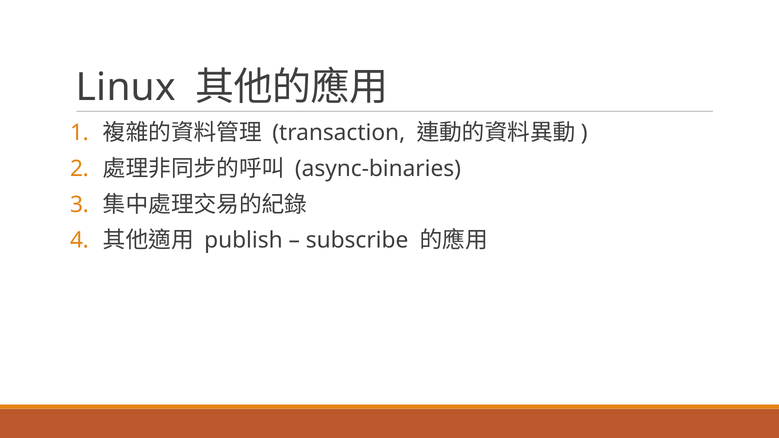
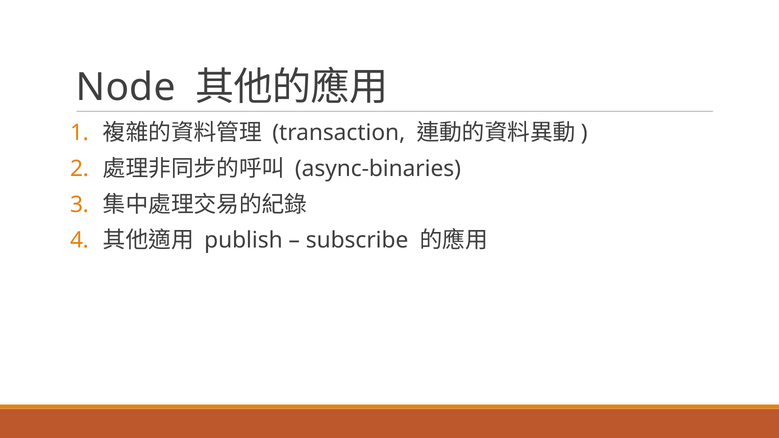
Linux: Linux -> Node (126, 87)
